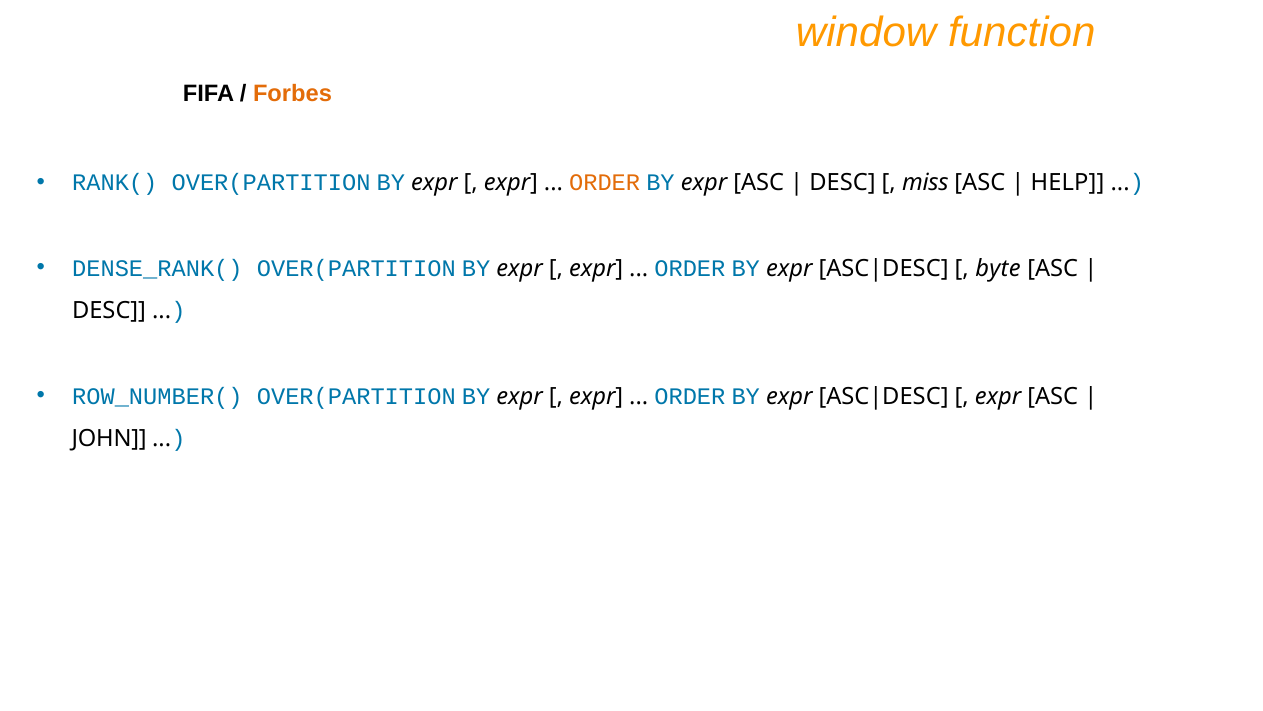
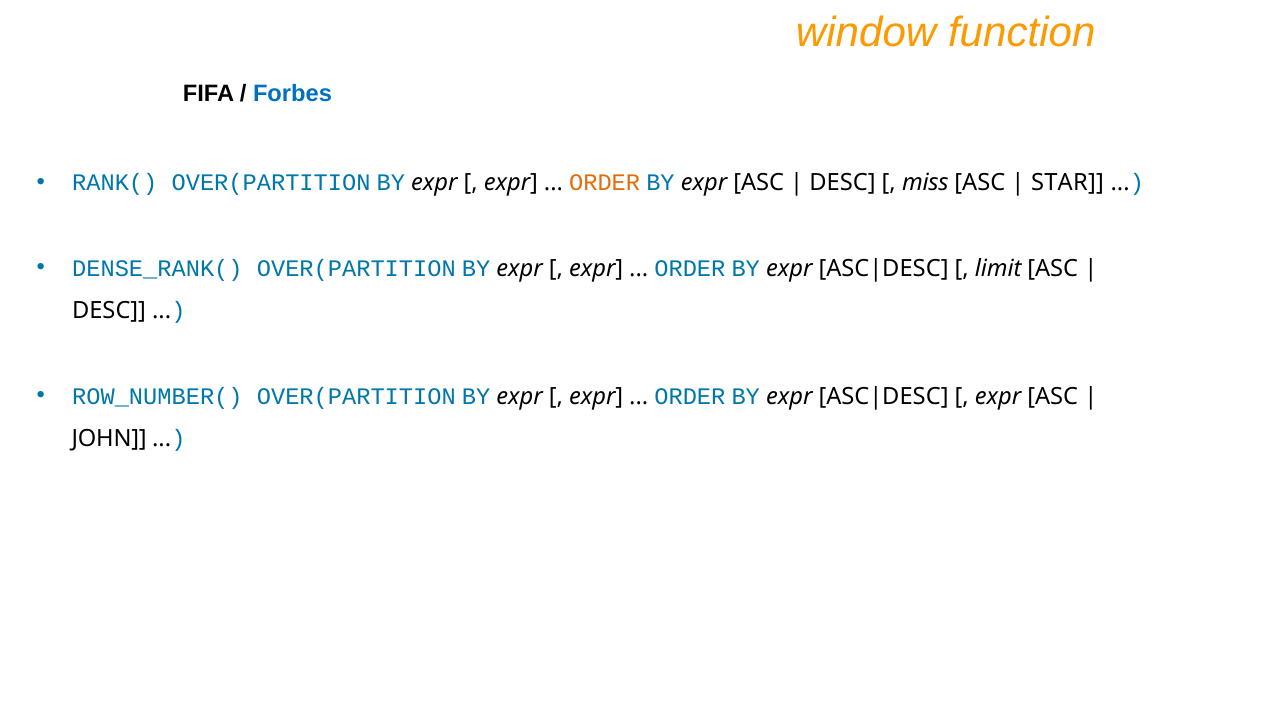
Forbes colour: orange -> blue (292, 93)
HELP: HELP -> STAR (1067, 183)
byte: byte -> limit (998, 268)
